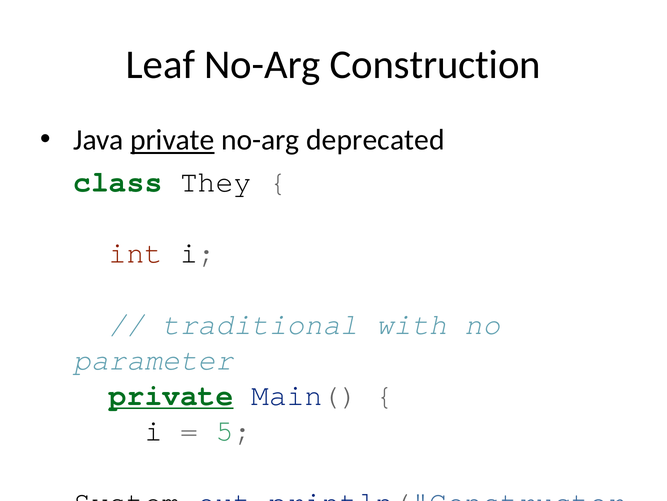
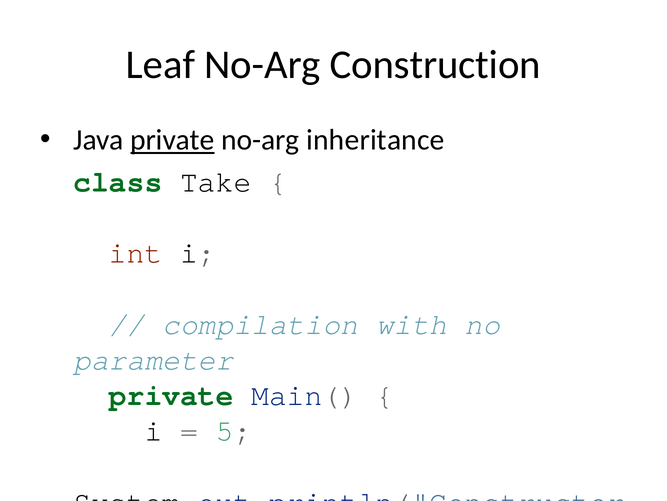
deprecated: deprecated -> inheritance (375, 140)
They: They -> Take (216, 181)
traditional: traditional -> compilation (260, 324)
private underline: present -> none (171, 395)
